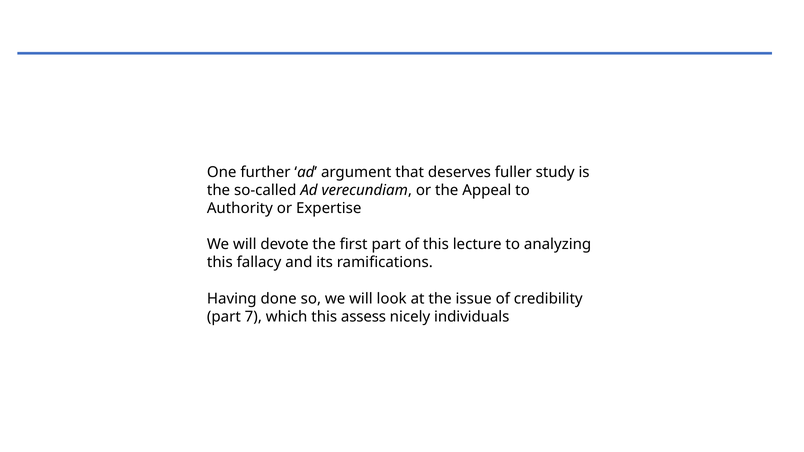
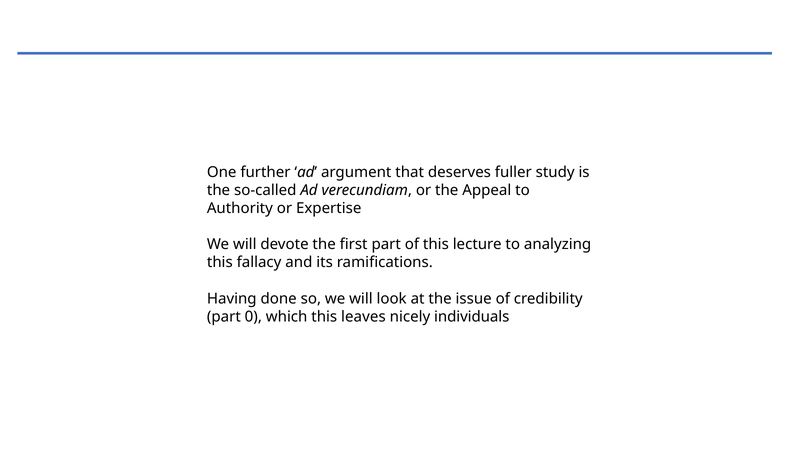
7: 7 -> 0 (253, 317)
assess: assess -> leaves (363, 317)
